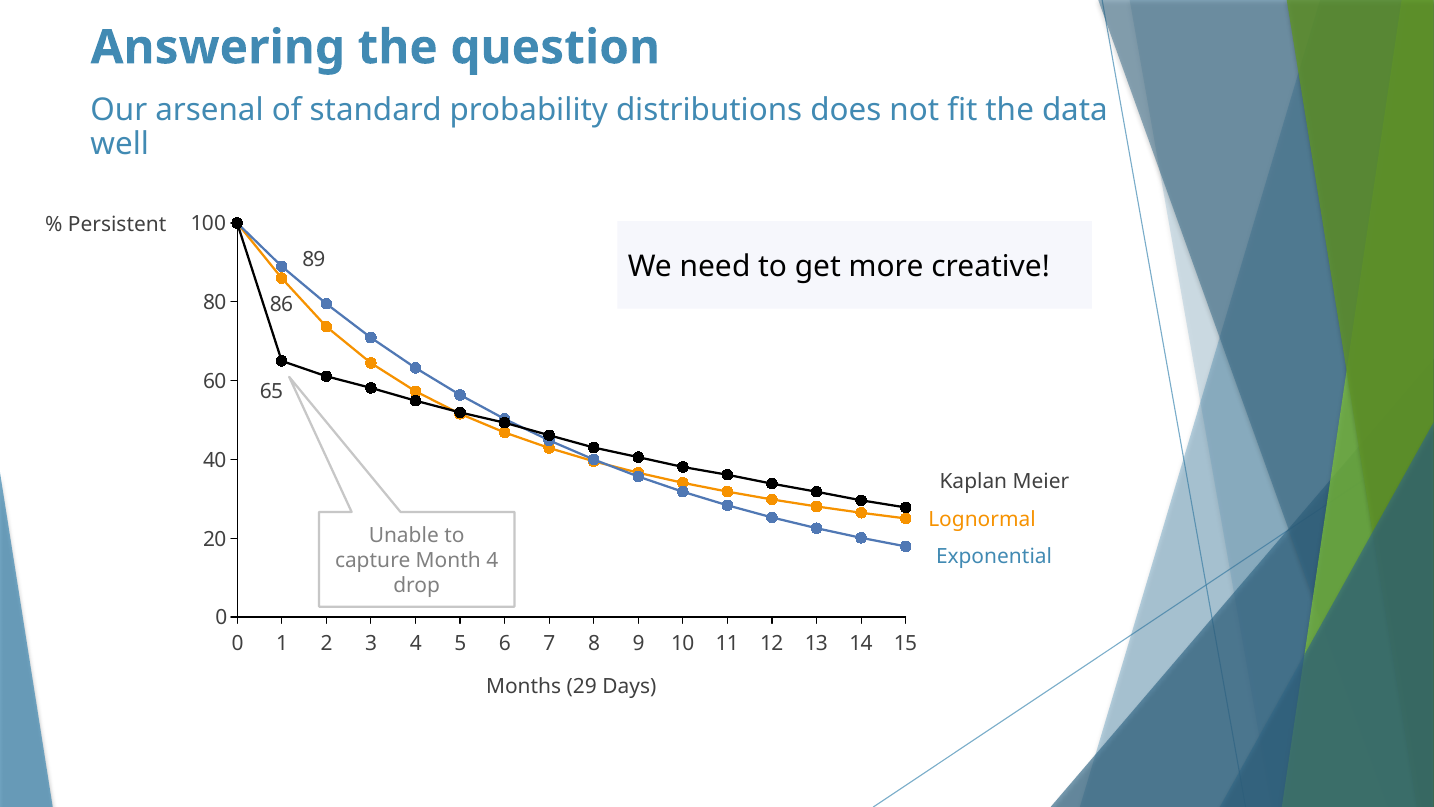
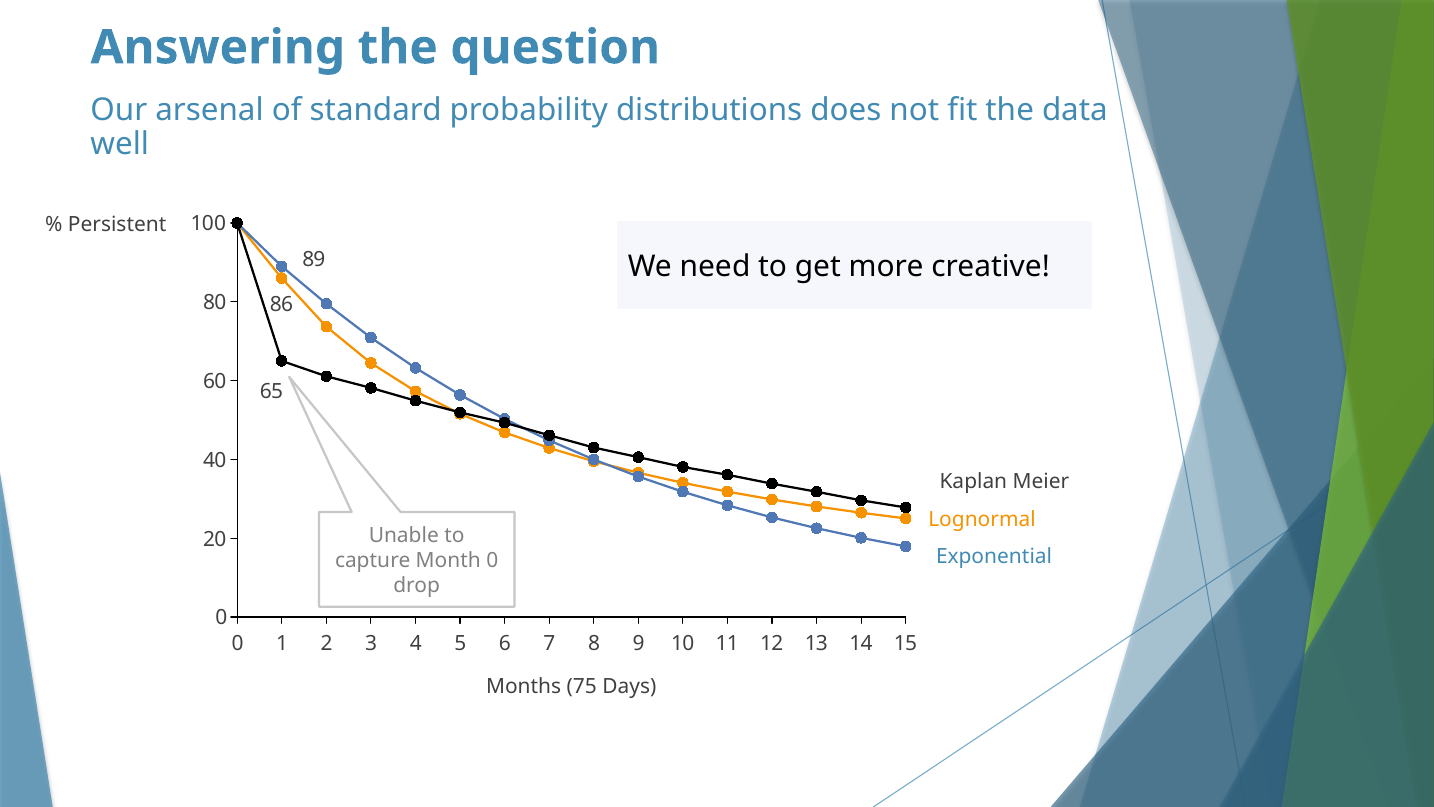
Month 4: 4 -> 0 (492, 560)
29: 29 -> 75 (582, 687)
